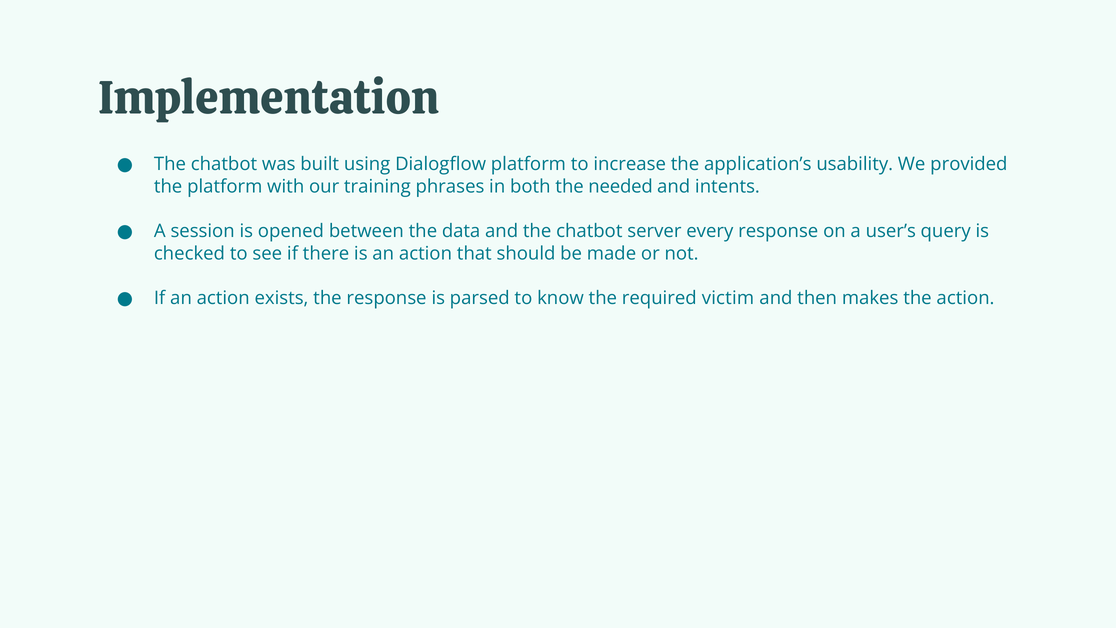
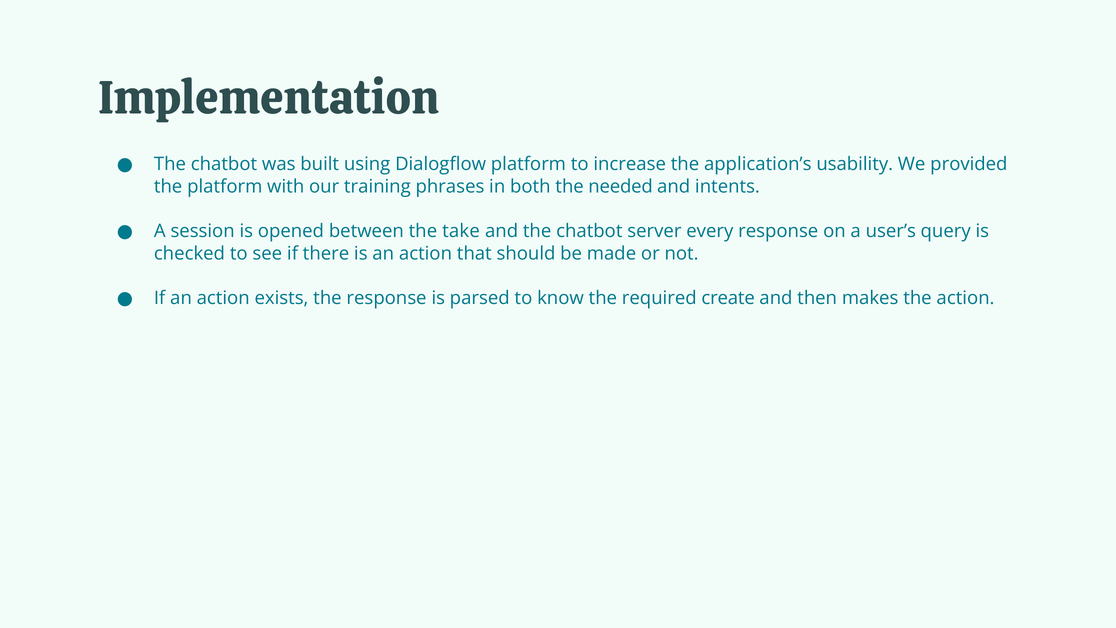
data: data -> take (461, 231)
victim: victim -> create (728, 298)
